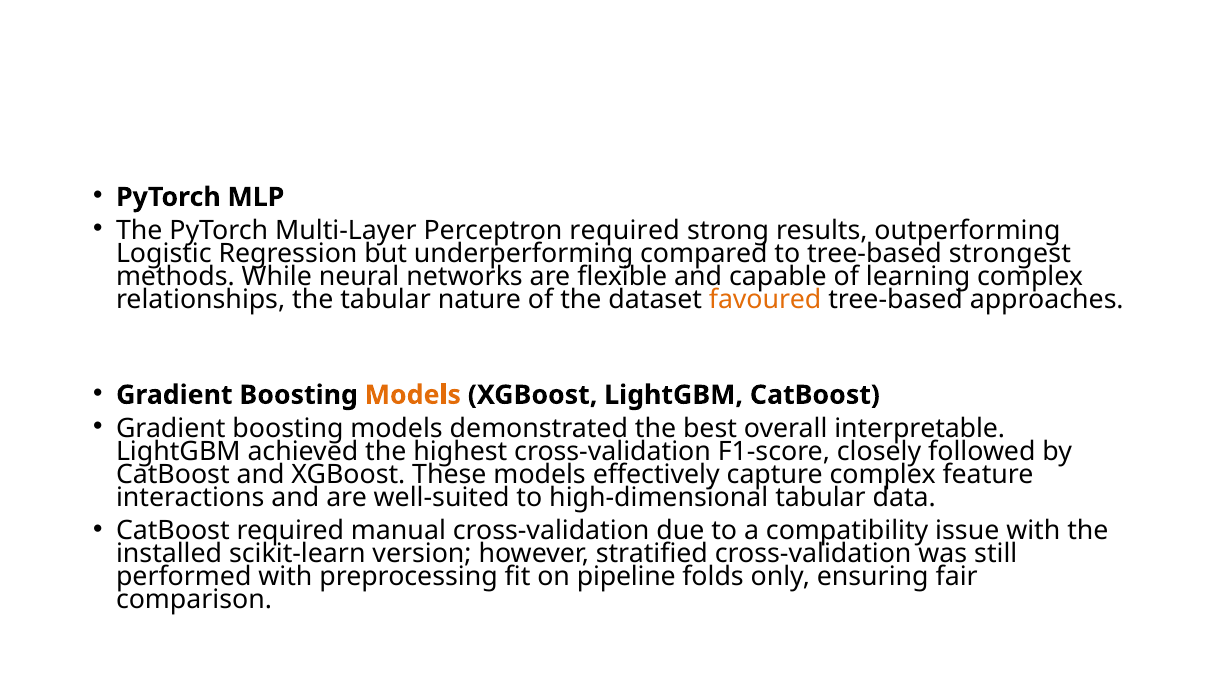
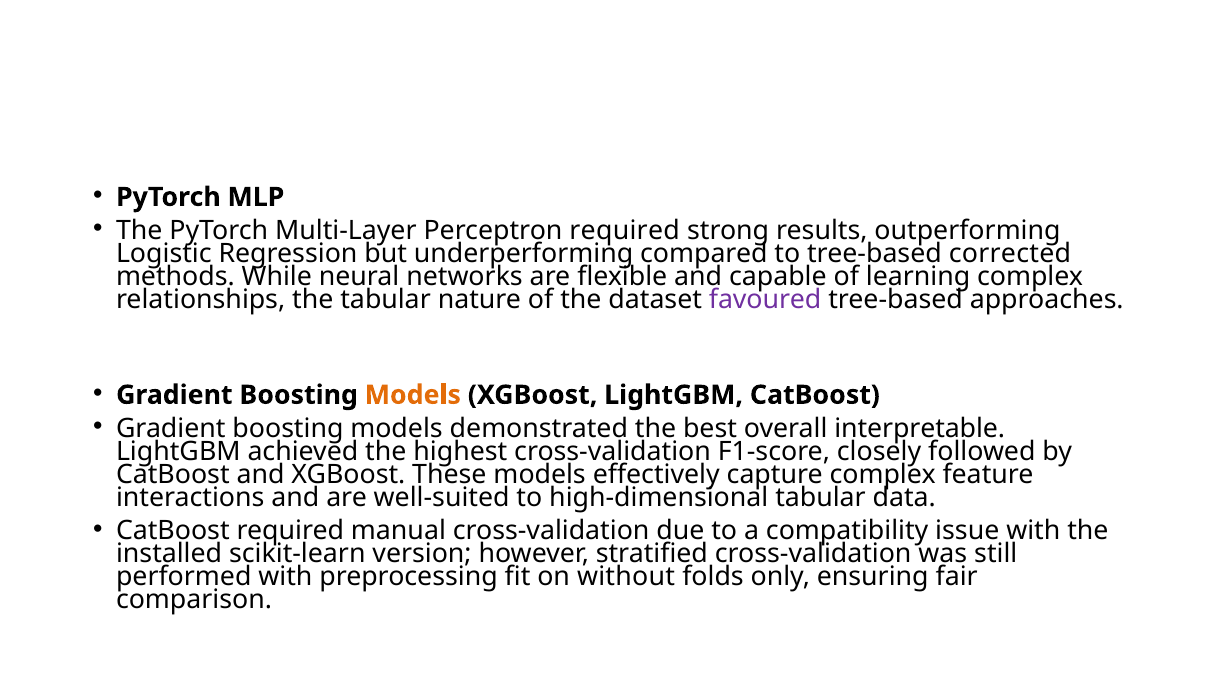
strongest: strongest -> corrected (1010, 254)
favoured colour: orange -> purple (765, 300)
pipeline: pipeline -> without (626, 577)
